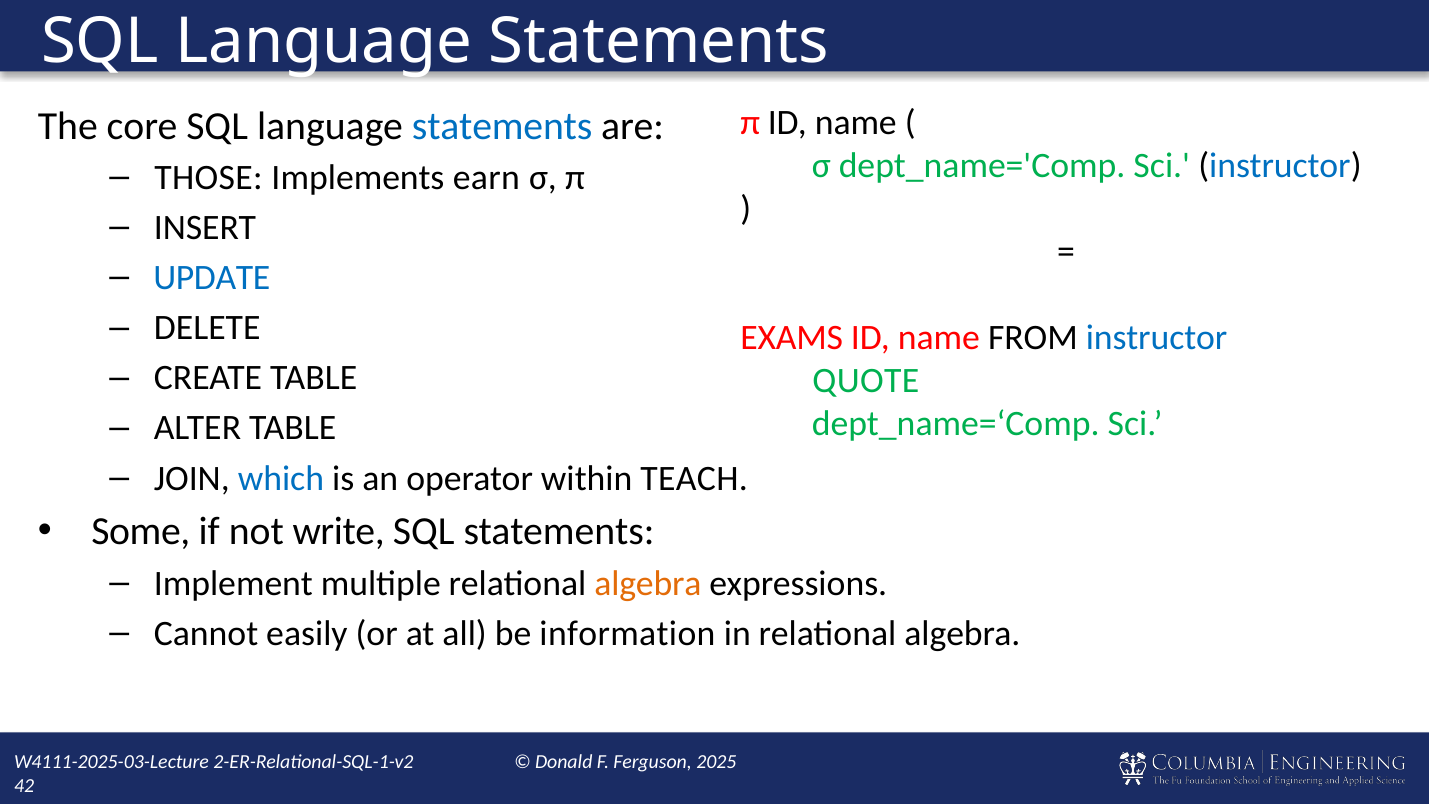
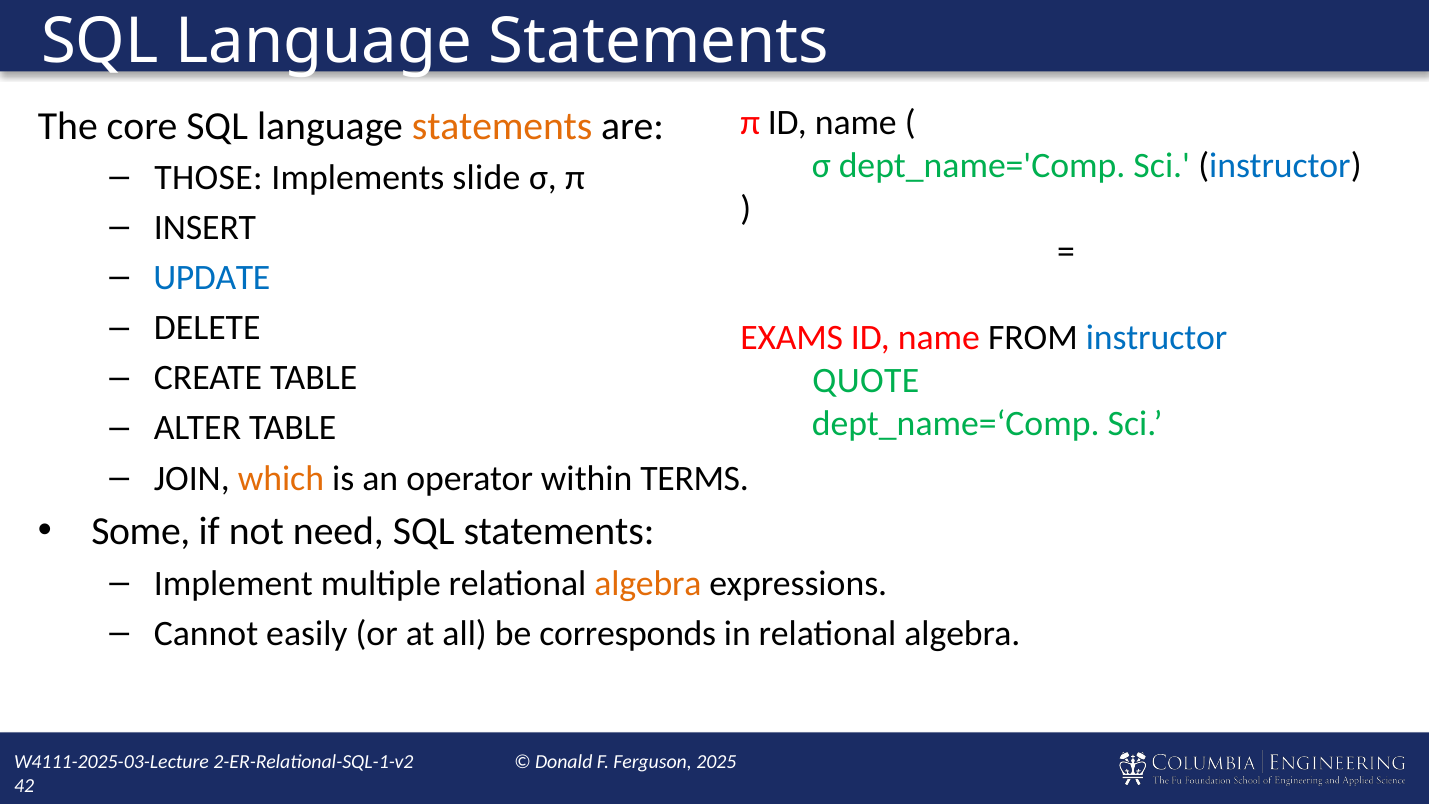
statements colour: blue -> orange (502, 126)
earn: earn -> slide (486, 178)
which colour: blue -> orange (281, 478)
TEACH: TEACH -> TERMS (695, 478)
write: write -> need (338, 532)
information: information -> corresponds (628, 634)
